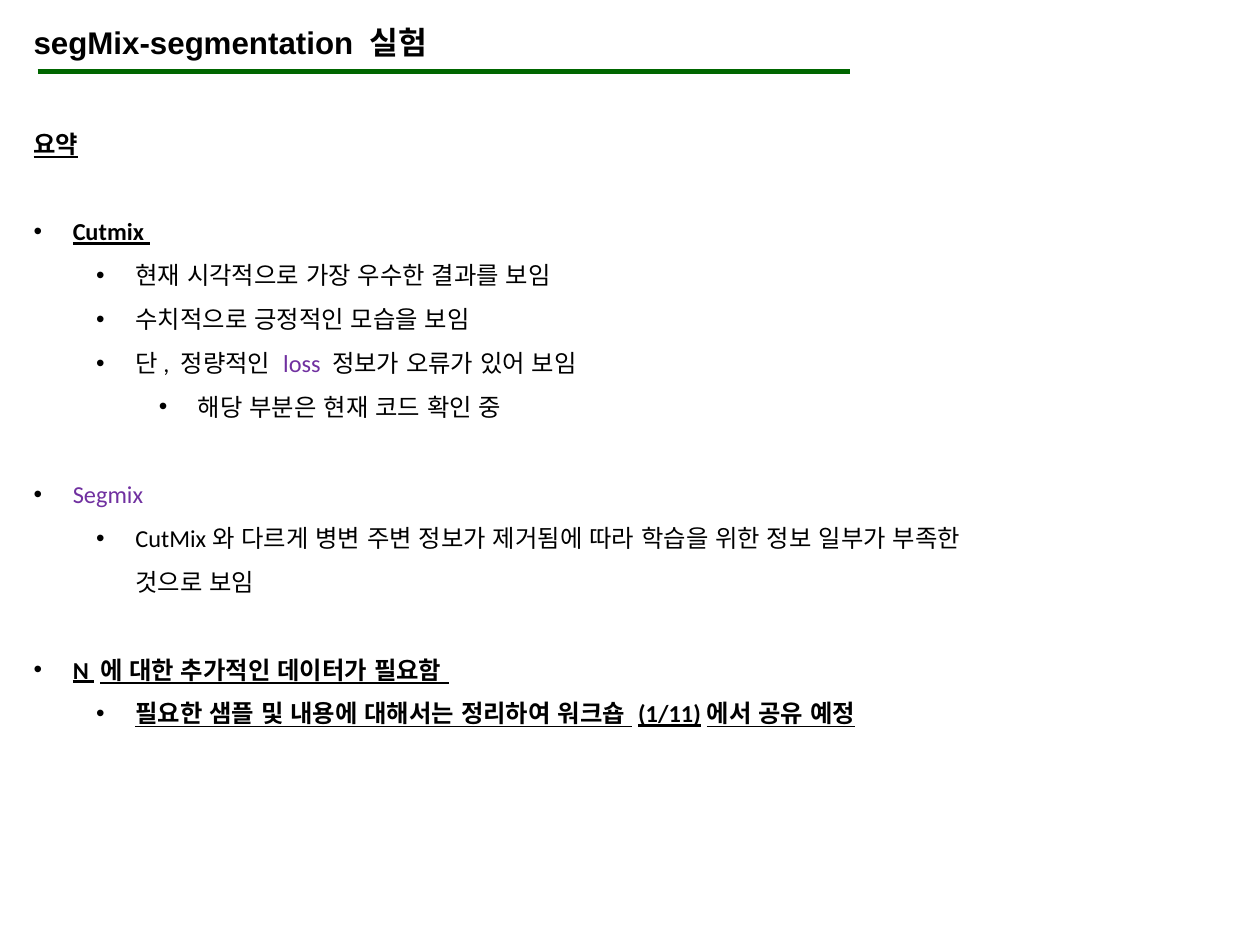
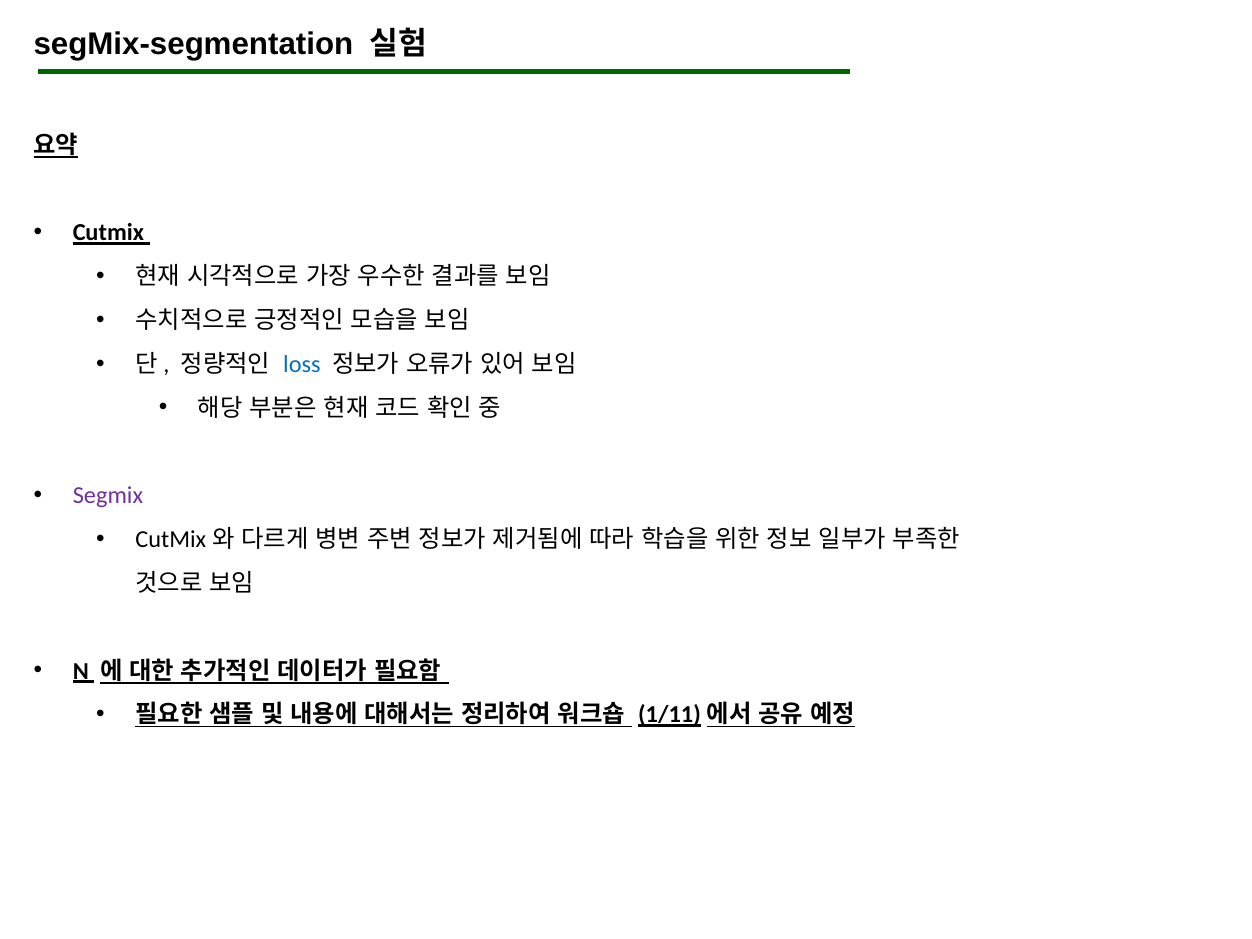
loss colour: purple -> blue (302, 364)
